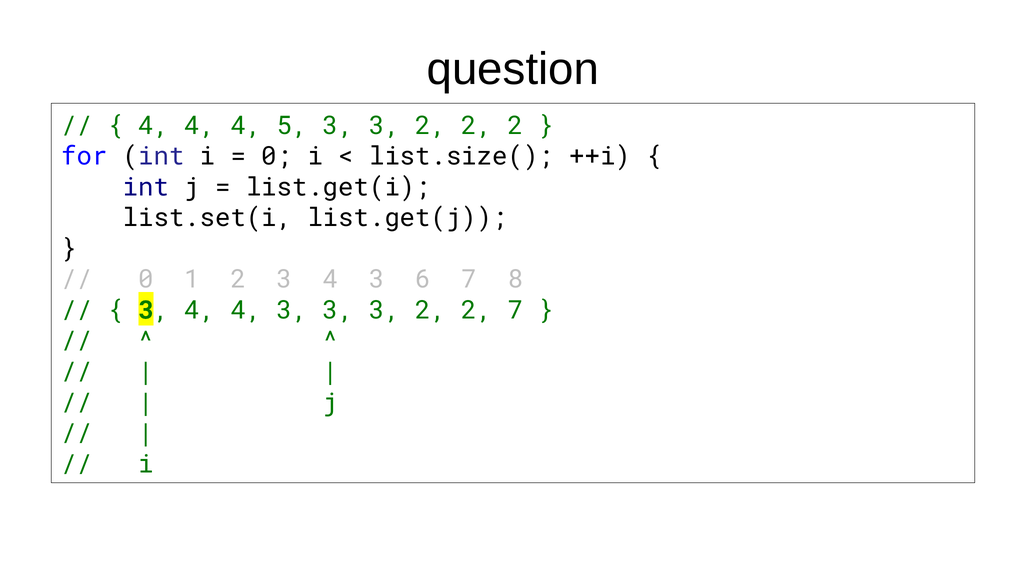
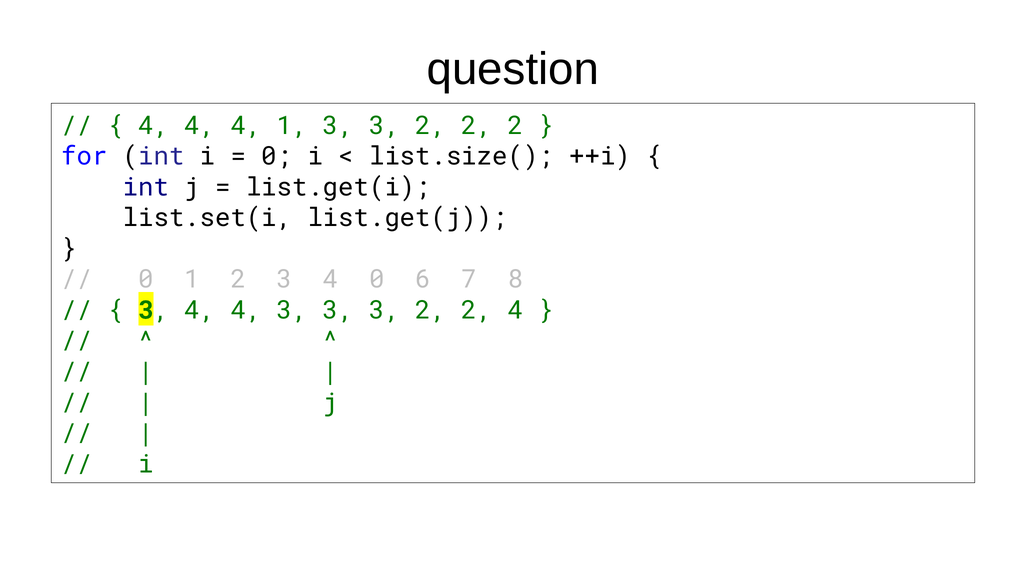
4 5: 5 -> 1 (292, 126)
3 4 3: 3 -> 0 (377, 280)
2 7: 7 -> 4 (515, 310)
